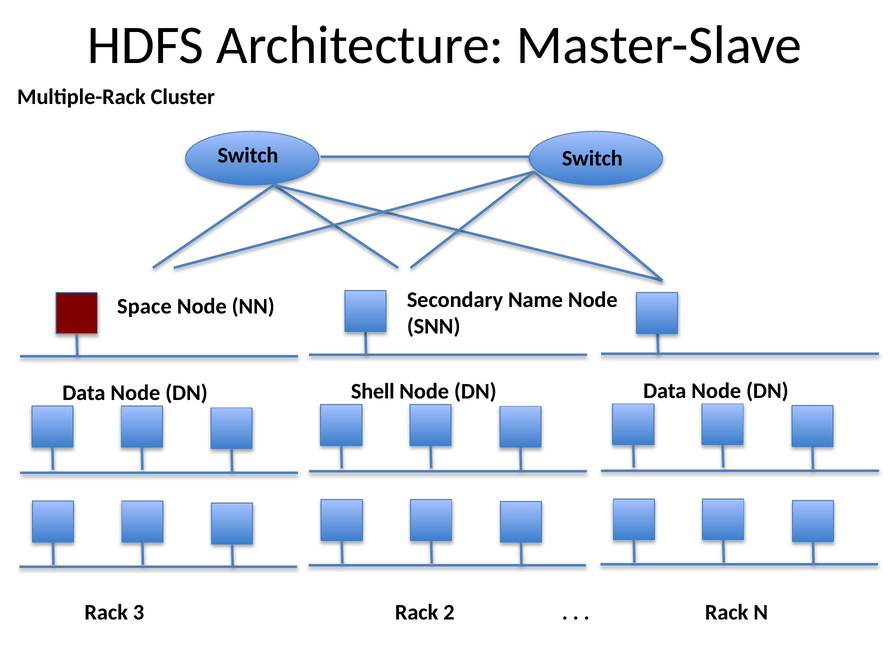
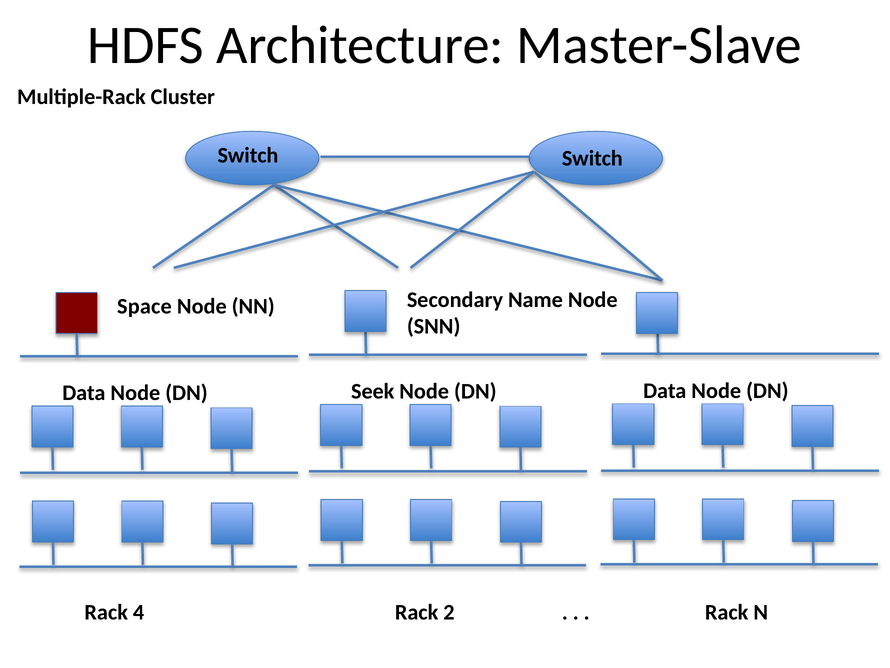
Shell: Shell -> Seek (373, 391)
3: 3 -> 4 (139, 612)
